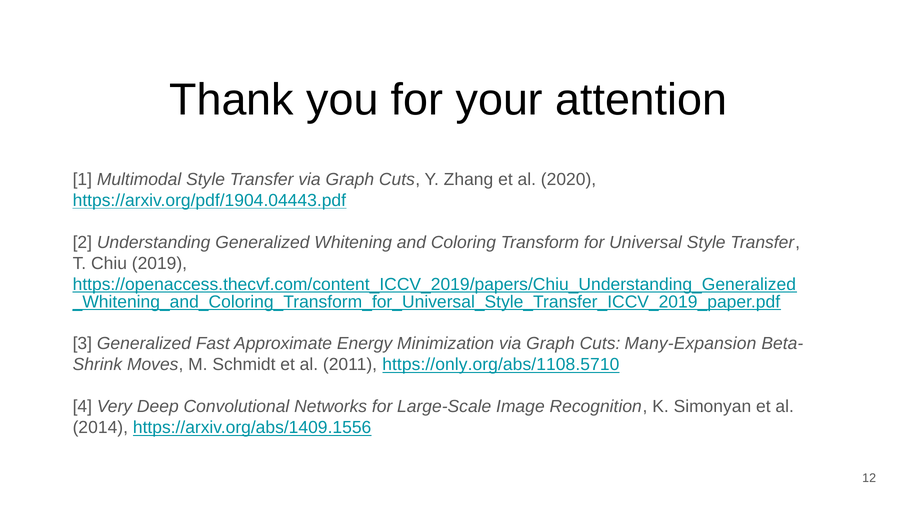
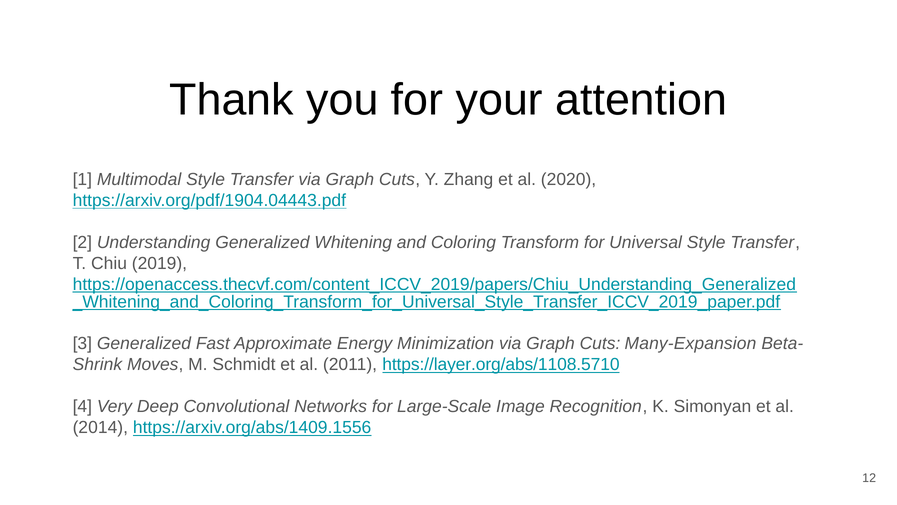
https://only.org/abs/1108.5710: https://only.org/abs/1108.5710 -> https://layer.org/abs/1108.5710 (501, 364)
